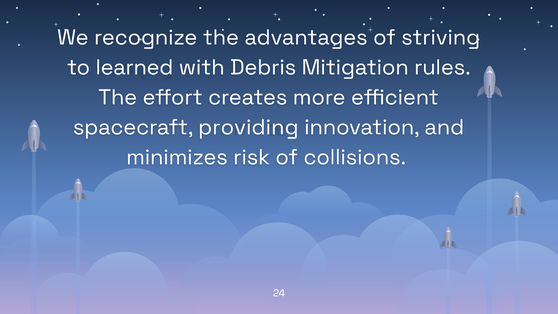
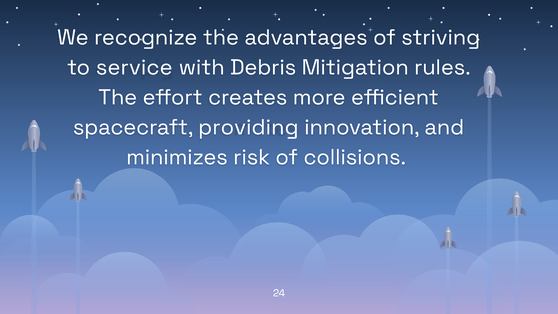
learned: learned -> service (134, 67)
